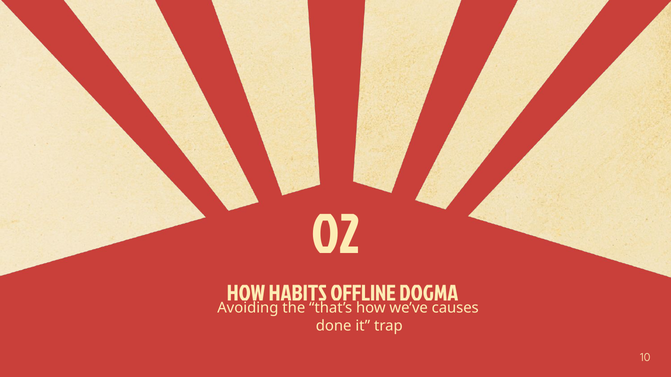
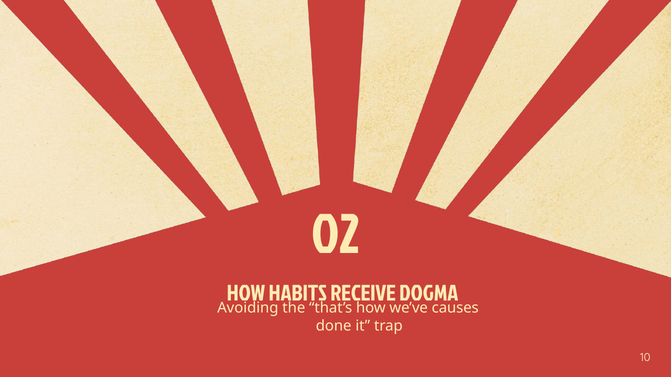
OFFLINE: OFFLINE -> RECEIVE (363, 294)
